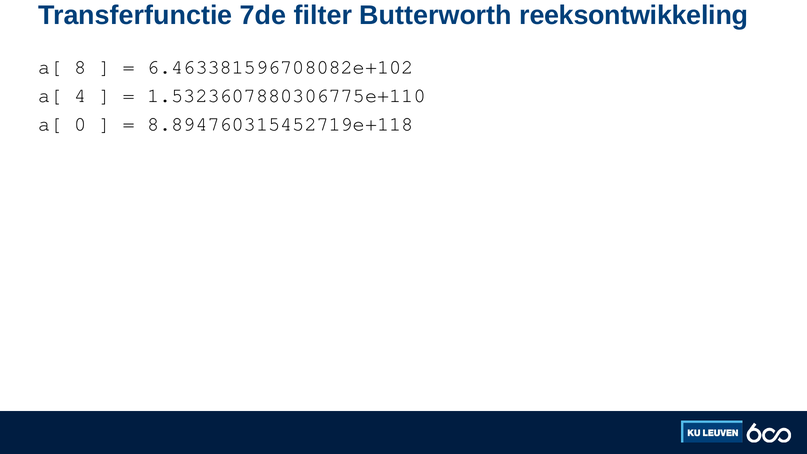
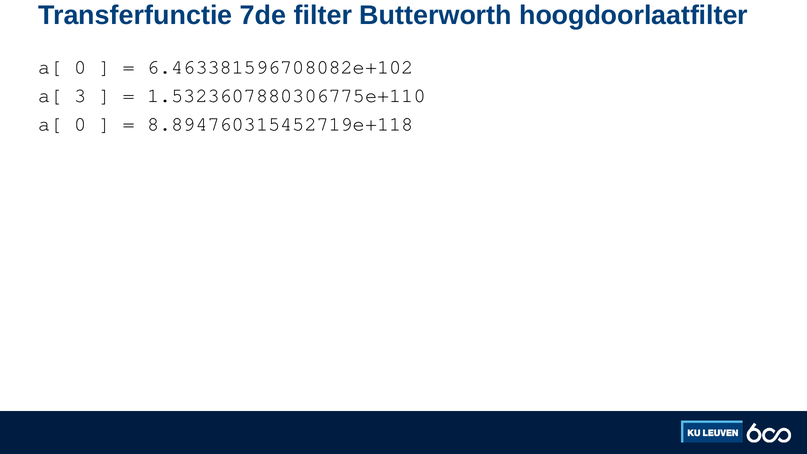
reeksontwikkeling: reeksontwikkeling -> hoogdoorlaatfilter (634, 15)
8: 8 -> 0 (81, 67)
4: 4 -> 3 (81, 96)
